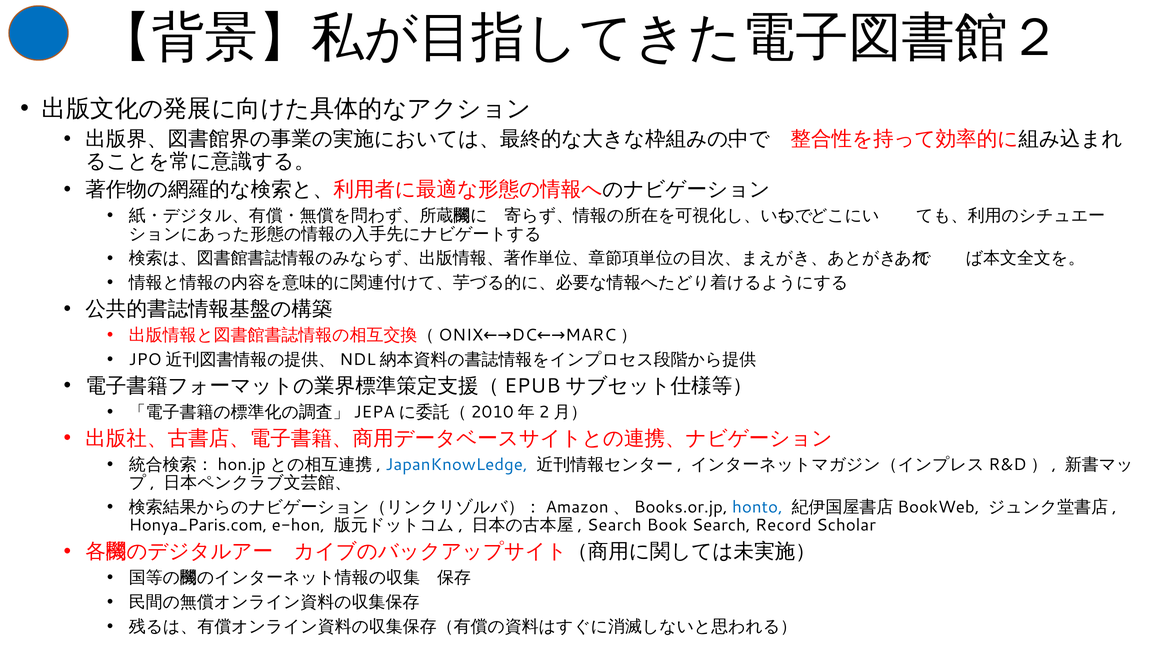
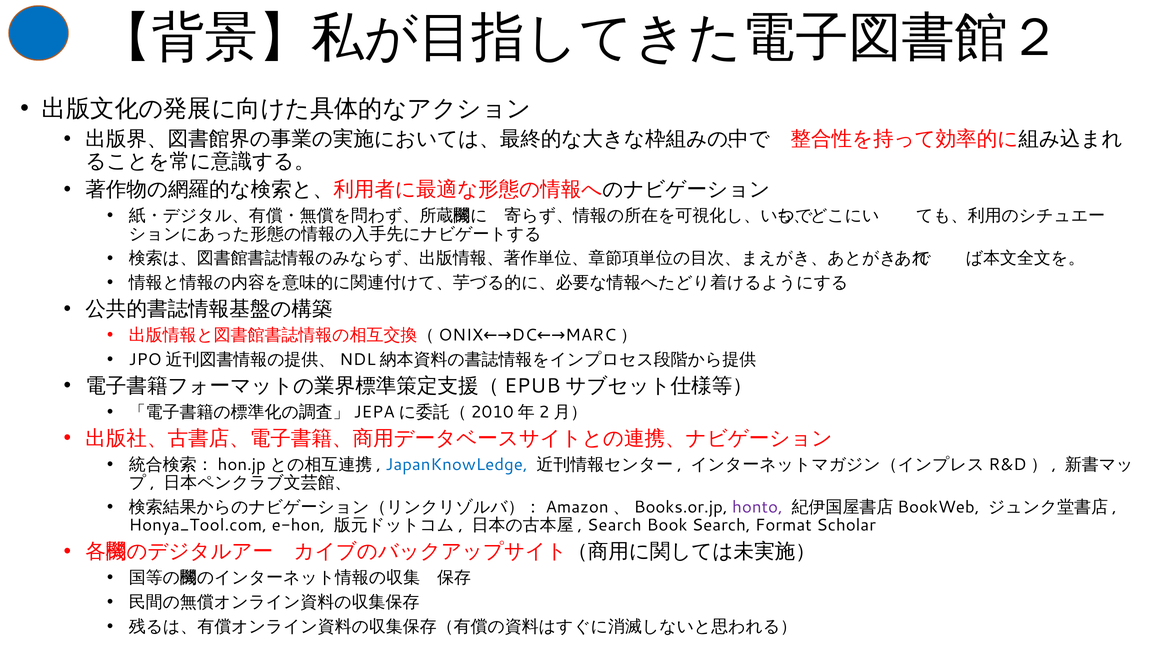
honto colour: blue -> purple (757, 507)
Honya_Paris.com: Honya_Paris.com -> Honya_Tool.com (198, 525)
Record: Record -> Format (783, 525)
